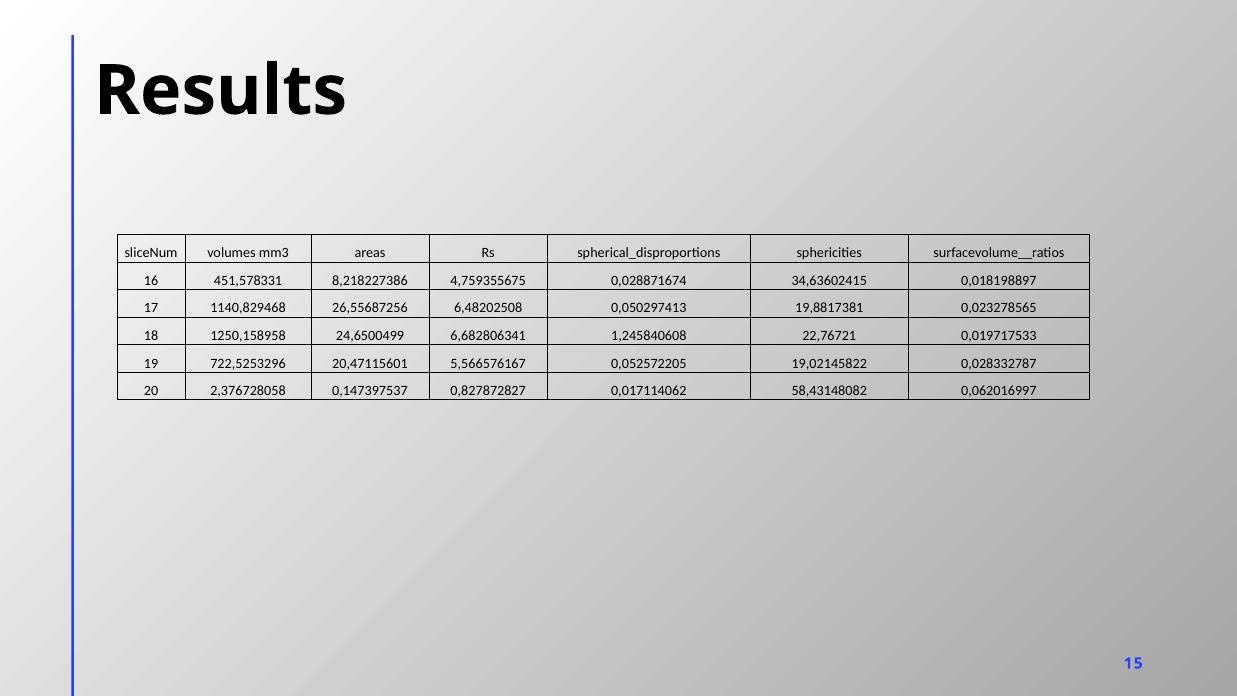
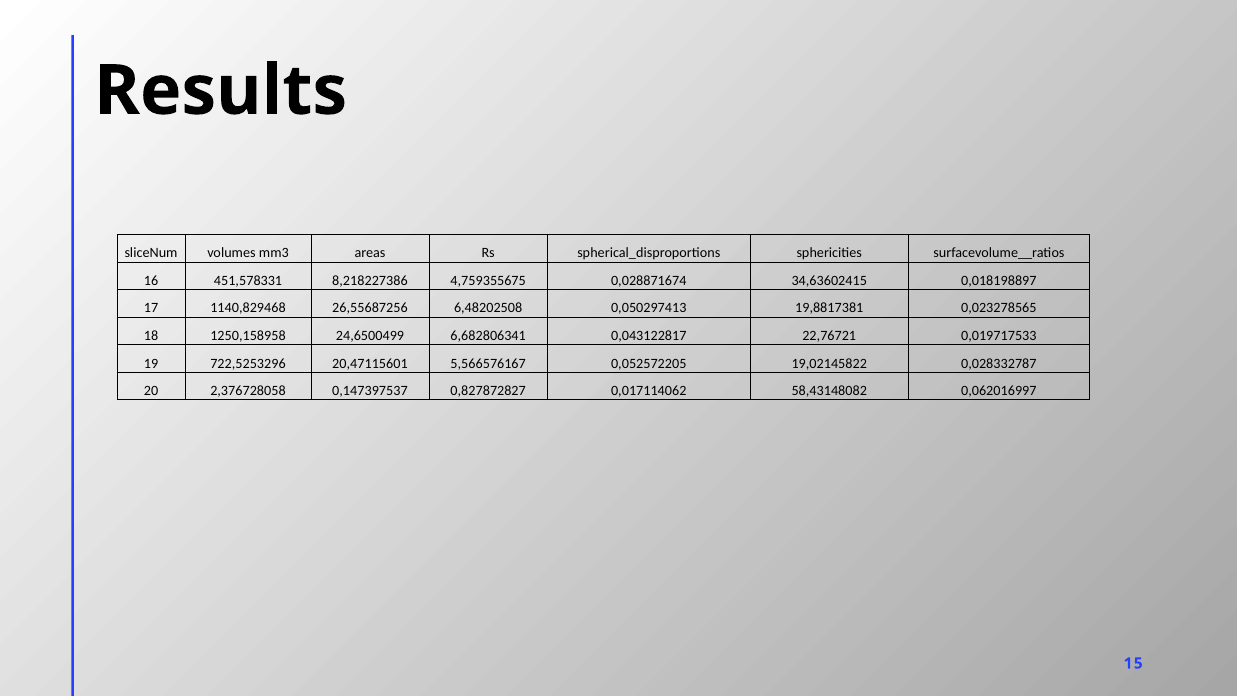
1,245840608: 1,245840608 -> 0,043122817 (649, 336)
